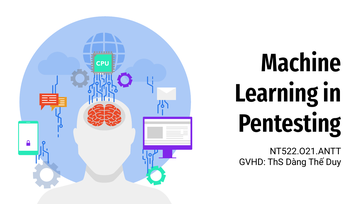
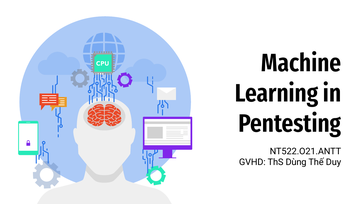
Dàng: Dàng -> Dùng (296, 162)
